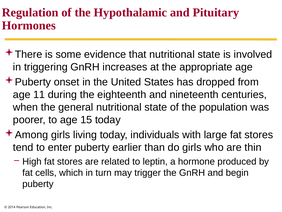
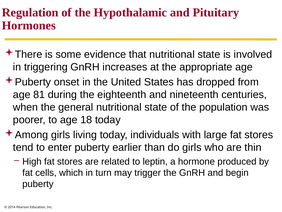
11: 11 -> 81 (39, 94)
15: 15 -> 18 (86, 120)
